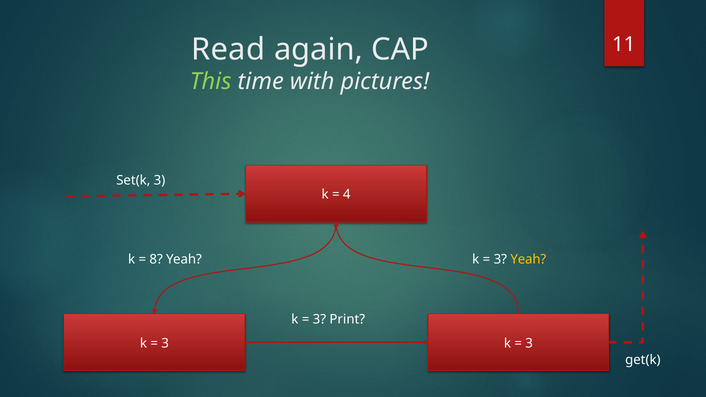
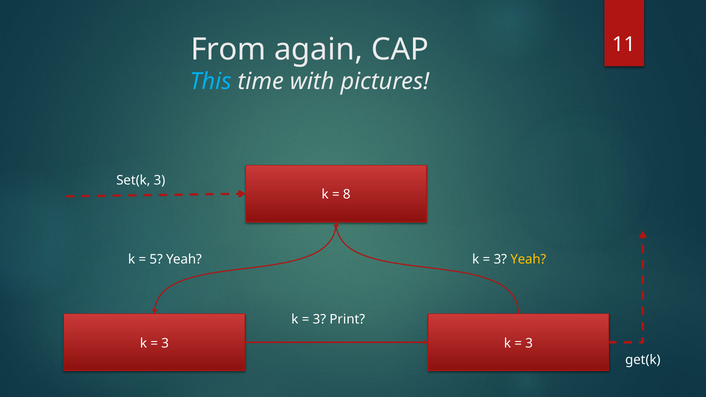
Read: Read -> From (228, 50)
This colour: light green -> light blue (211, 82)
4: 4 -> 8 (347, 195)
8: 8 -> 5 (156, 259)
